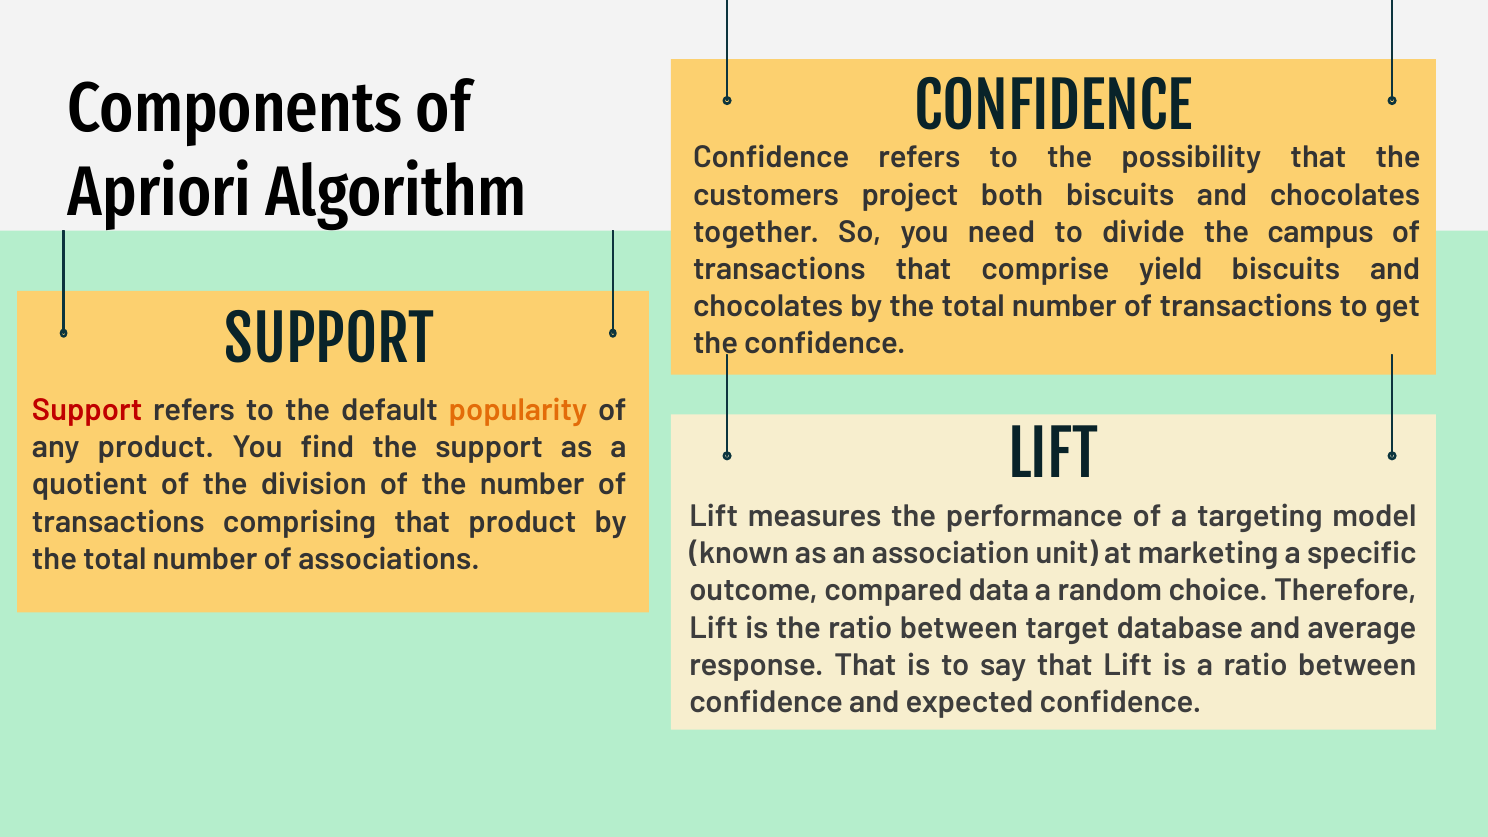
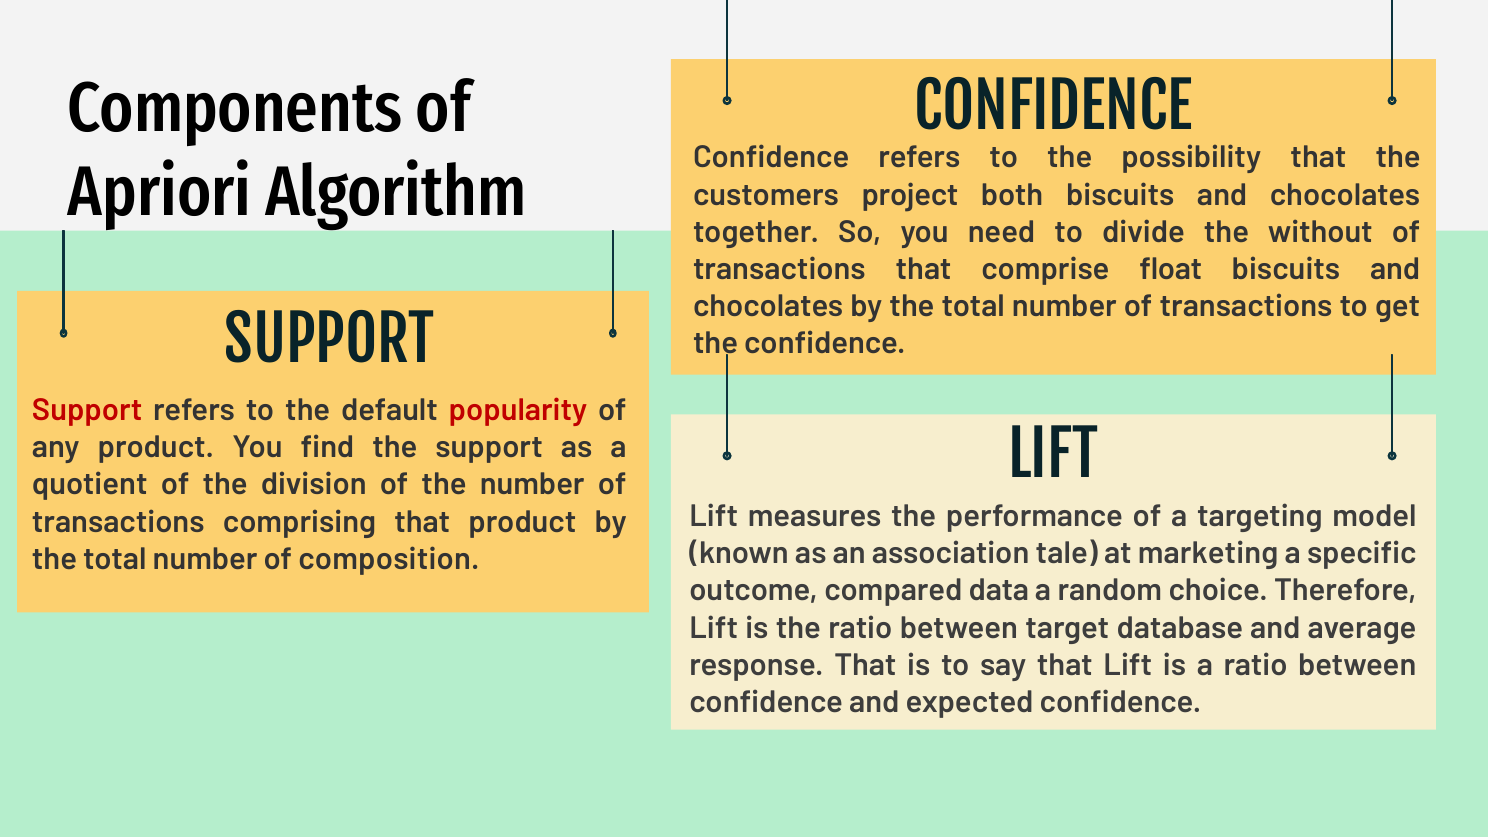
campus: campus -> without (1320, 232)
yield: yield -> float (1171, 269)
popularity colour: orange -> red (518, 410)
unit: unit -> tale (1067, 554)
associations: associations -> composition (389, 559)
